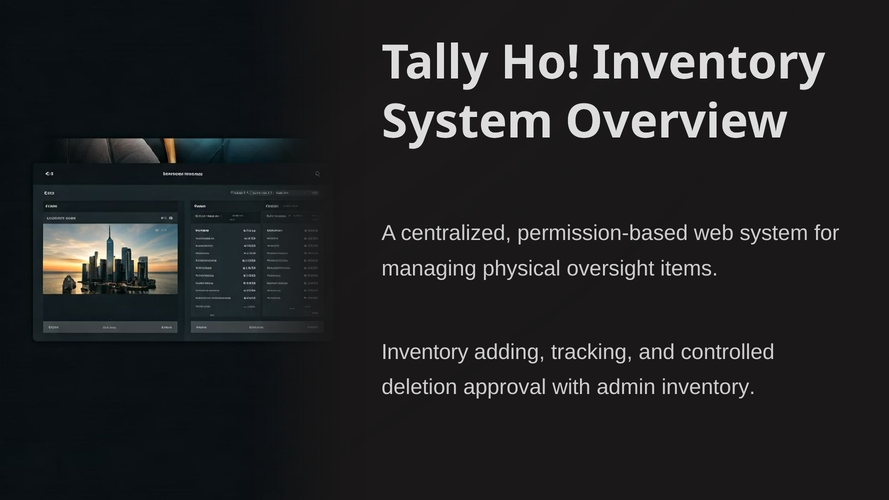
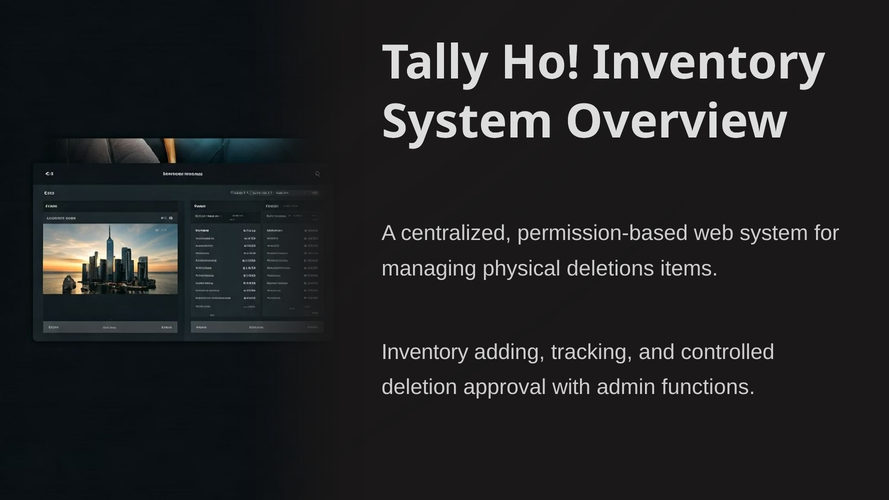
oversight: oversight -> deletions (610, 268)
admin inventory: inventory -> functions (708, 387)
